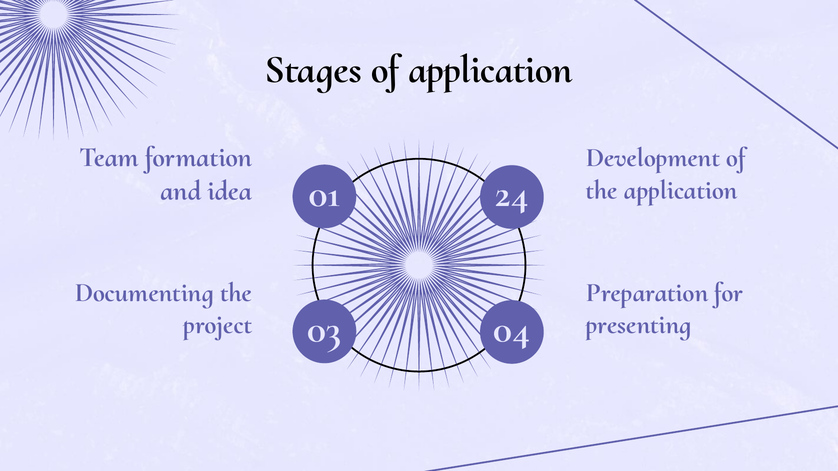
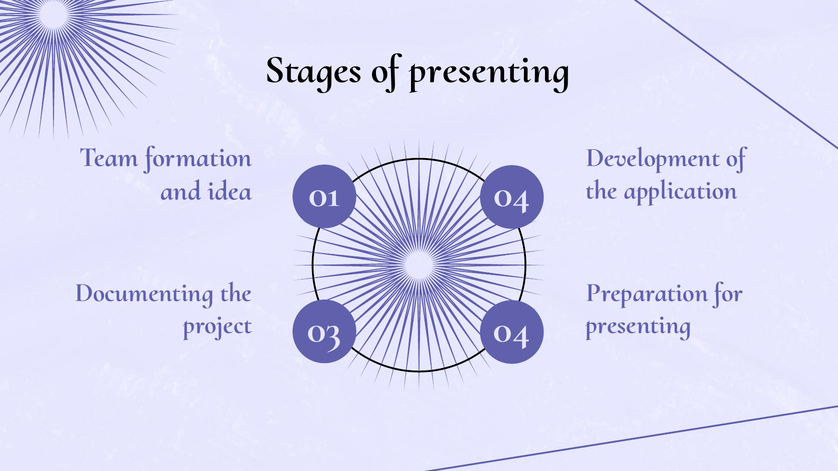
of application: application -> presenting (490, 69)
01 24: 24 -> 04 (512, 193)
